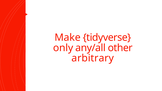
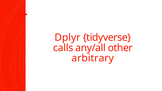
Make: Make -> Dplyr (68, 38)
only: only -> calls (63, 48)
